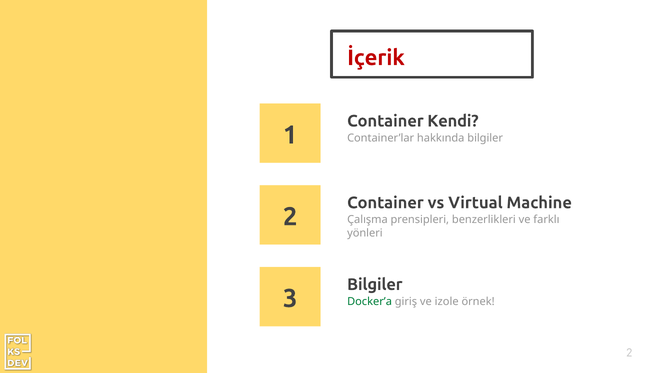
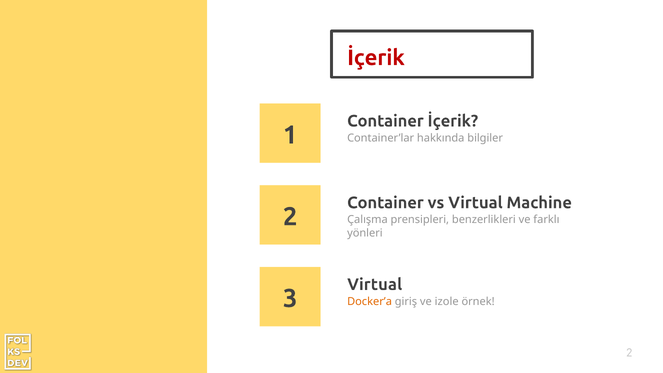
Container Kendi: Kendi -> İçerik (453, 121)
Bilgiler: Bilgiler -> Virtual (375, 284)
Docker’a colour: green -> orange (370, 302)
